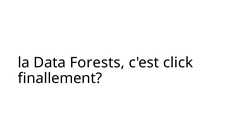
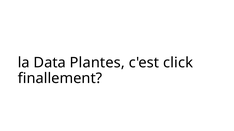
Forests: Forests -> Plantes (97, 63)
